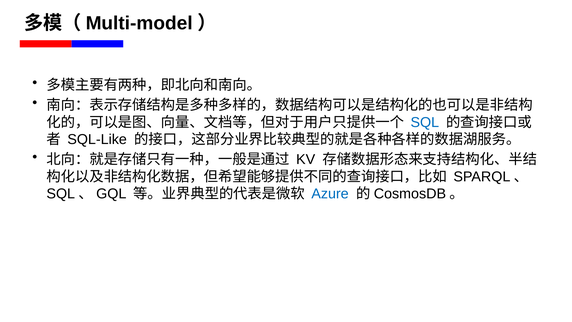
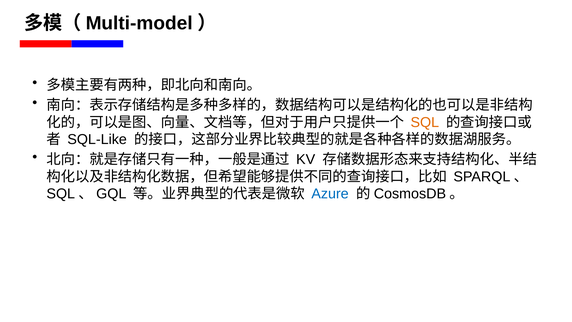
SQL colour: blue -> orange (425, 122)
